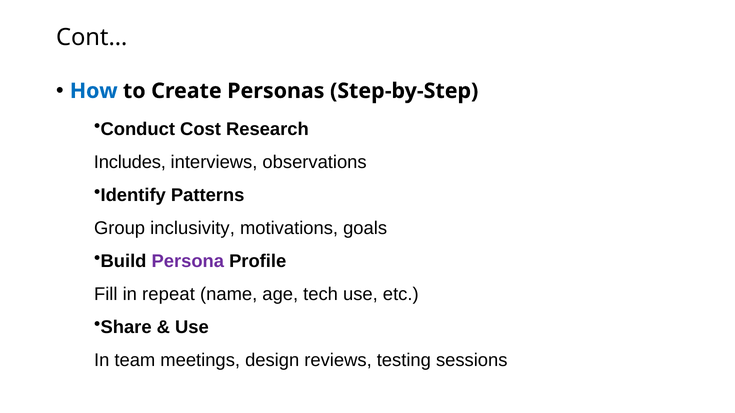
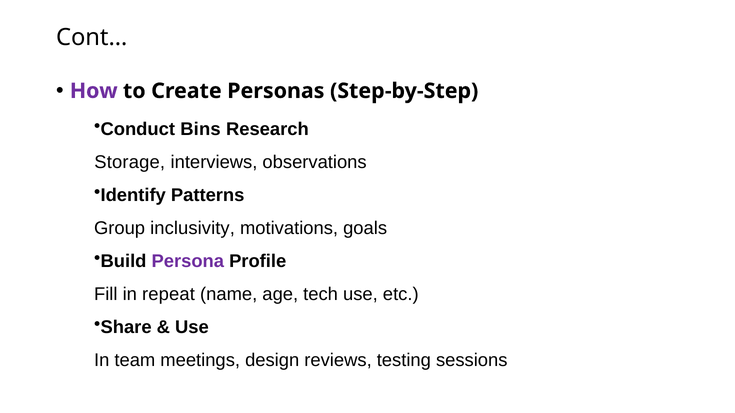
How colour: blue -> purple (94, 91)
Cost: Cost -> Bins (200, 129)
Includes: Includes -> Storage (130, 162)
